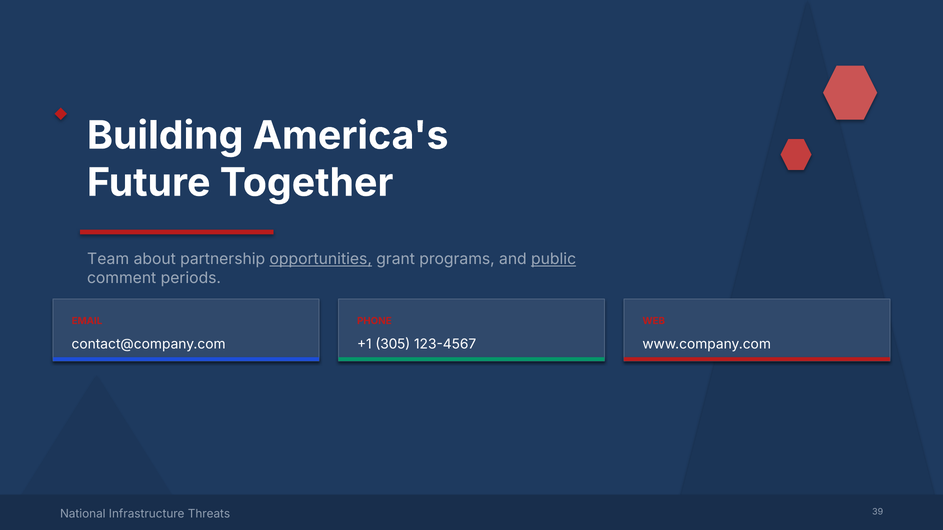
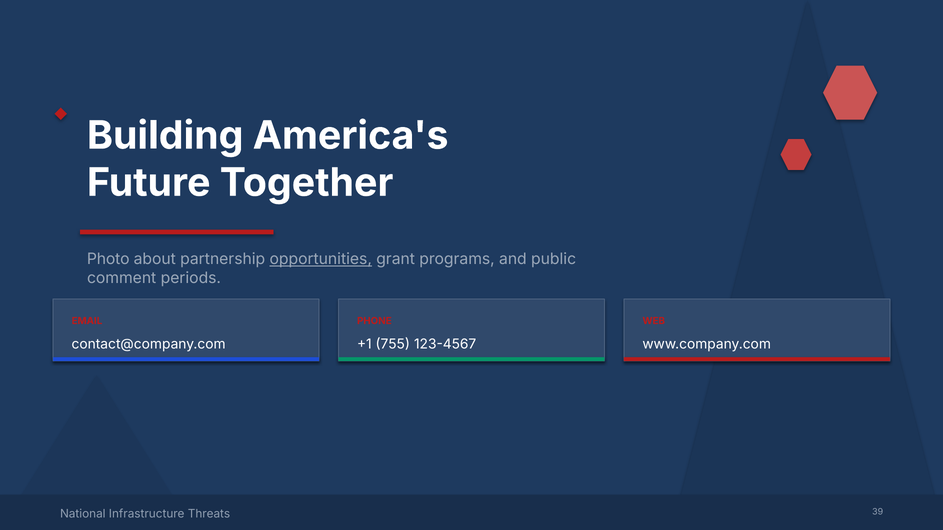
Team: Team -> Photo (108, 259)
public underline: present -> none (554, 259)
305: 305 -> 755 (393, 345)
